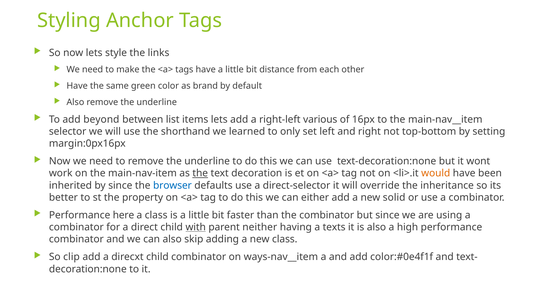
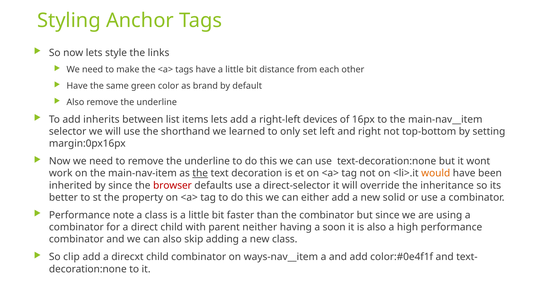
beyond: beyond -> inherits (101, 119)
various: various -> devices (320, 119)
browser colour: blue -> red (172, 185)
here: here -> note (123, 215)
with underline: present -> none (196, 227)
texts: texts -> soon (334, 227)
